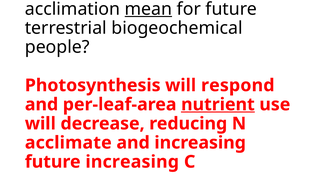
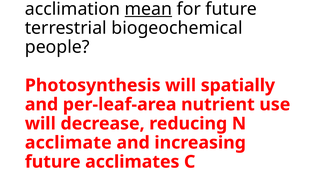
respond: respond -> spatially (238, 85)
nutrient underline: present -> none (218, 105)
future increasing: increasing -> acclimates (132, 162)
